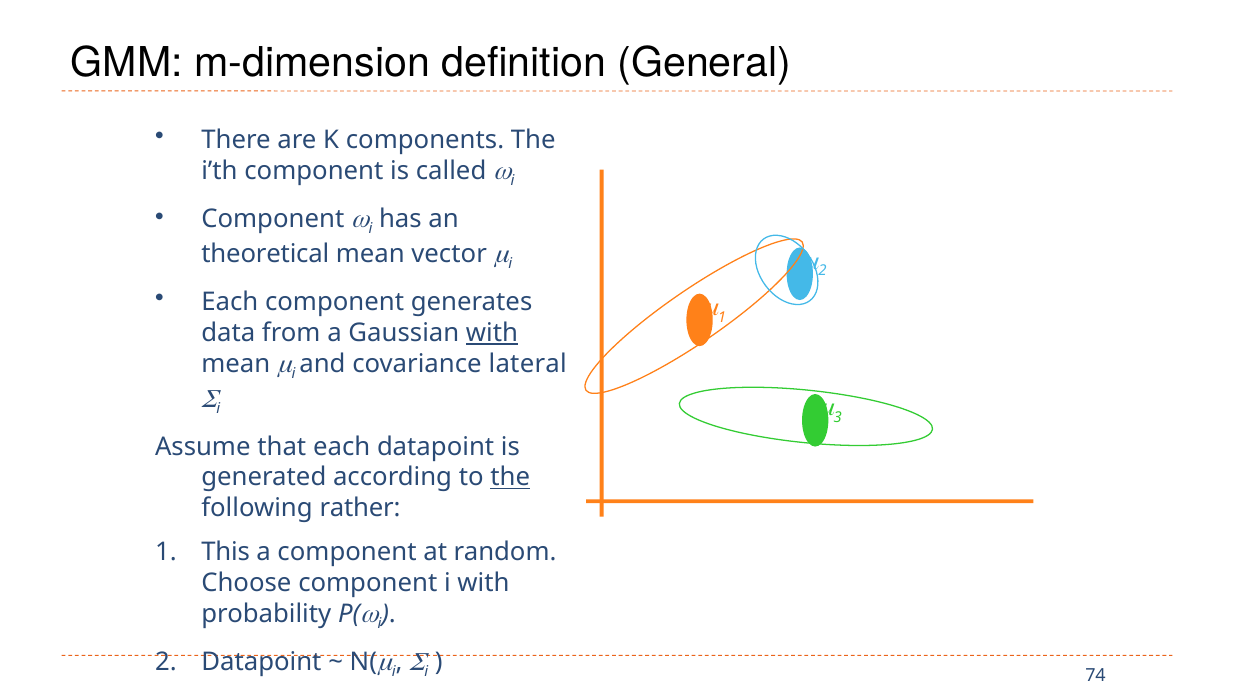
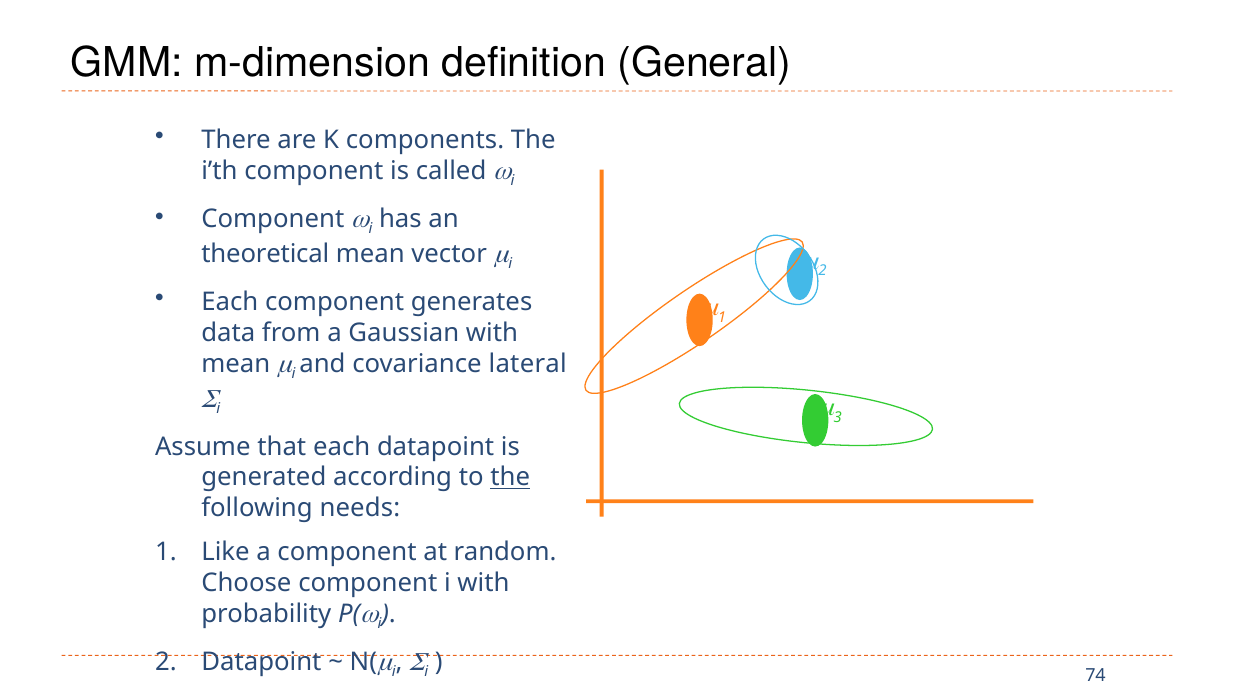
with underline: present -> none (492, 333)
rather: rather -> needs (360, 508)
This: This -> Like (226, 552)
